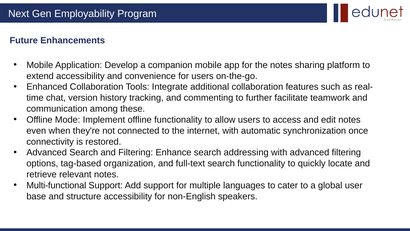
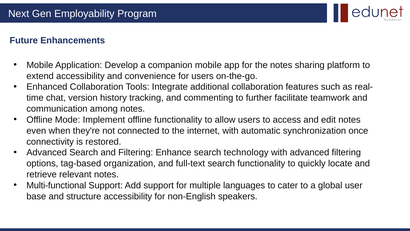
among these: these -> notes (133, 109)
addressing: addressing -> technology (246, 152)
